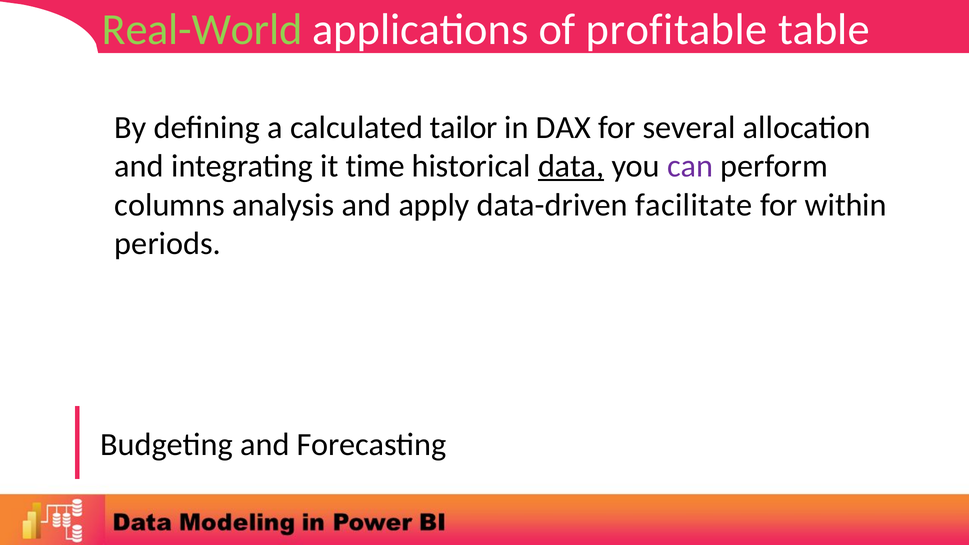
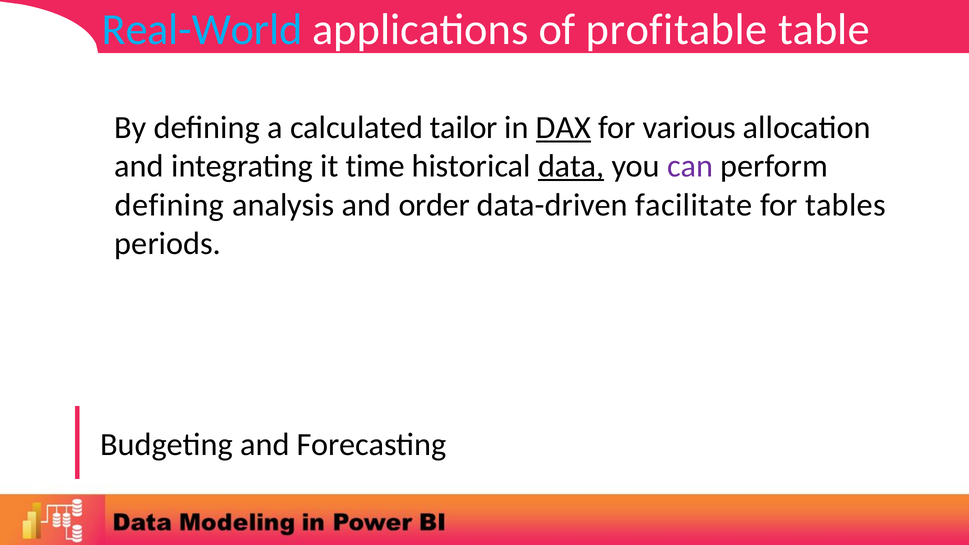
Real-World colour: light green -> light blue (202, 30)
DAX underline: none -> present (563, 127)
several: several -> various (689, 127)
columns: columns -> defining (170, 205)
apply: apply -> order (434, 205)
within: within -> tables (846, 205)
